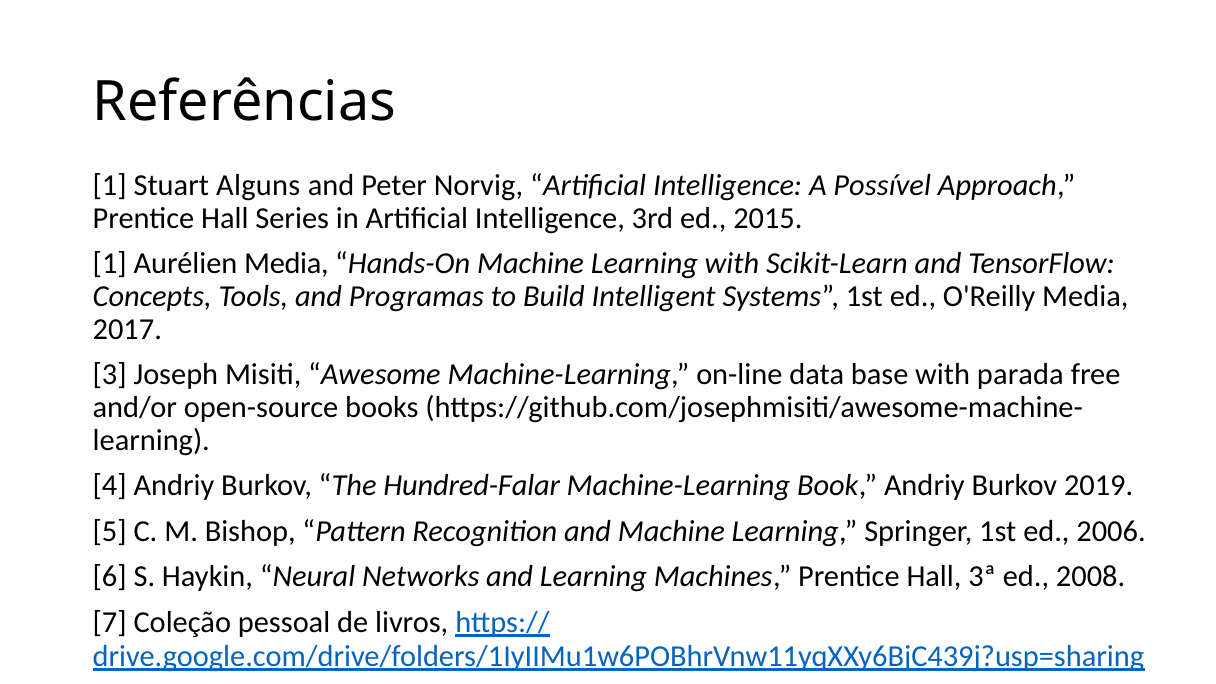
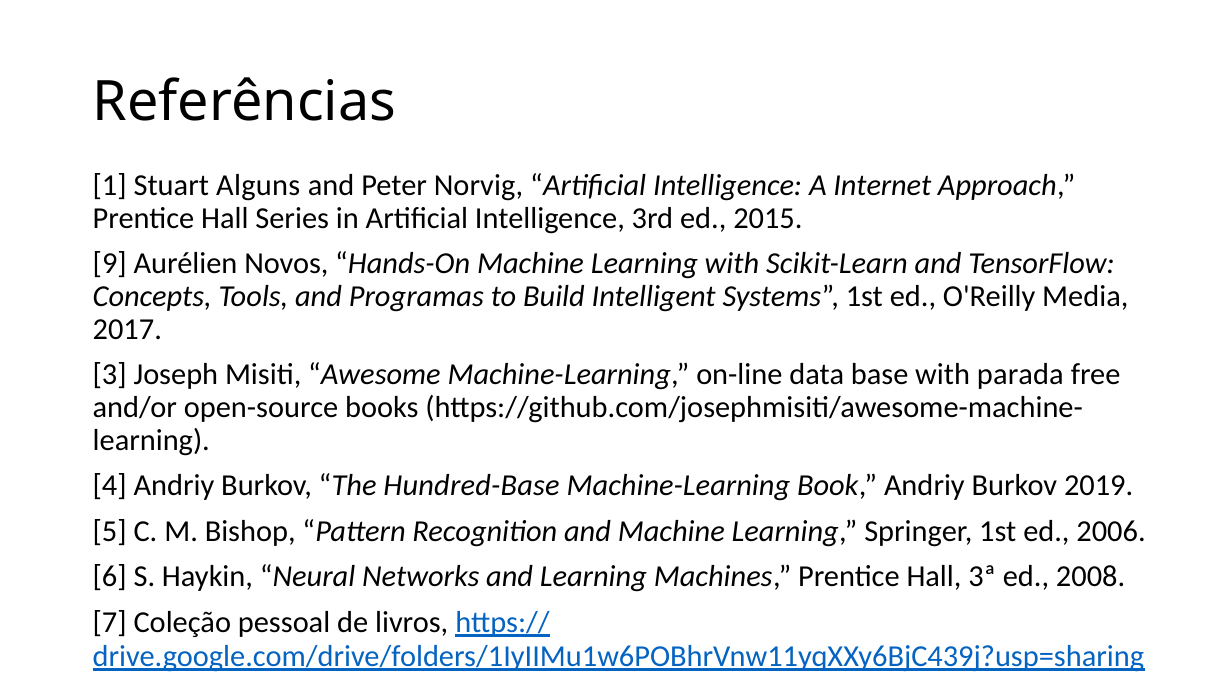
Possível: Possível -> Internet (882, 185)
1: 1 -> 9 (110, 264)
Aurélien Media: Media -> Novos (286, 264)
Hundred-Falar: Hundred-Falar -> Hundred-Base (472, 486)
